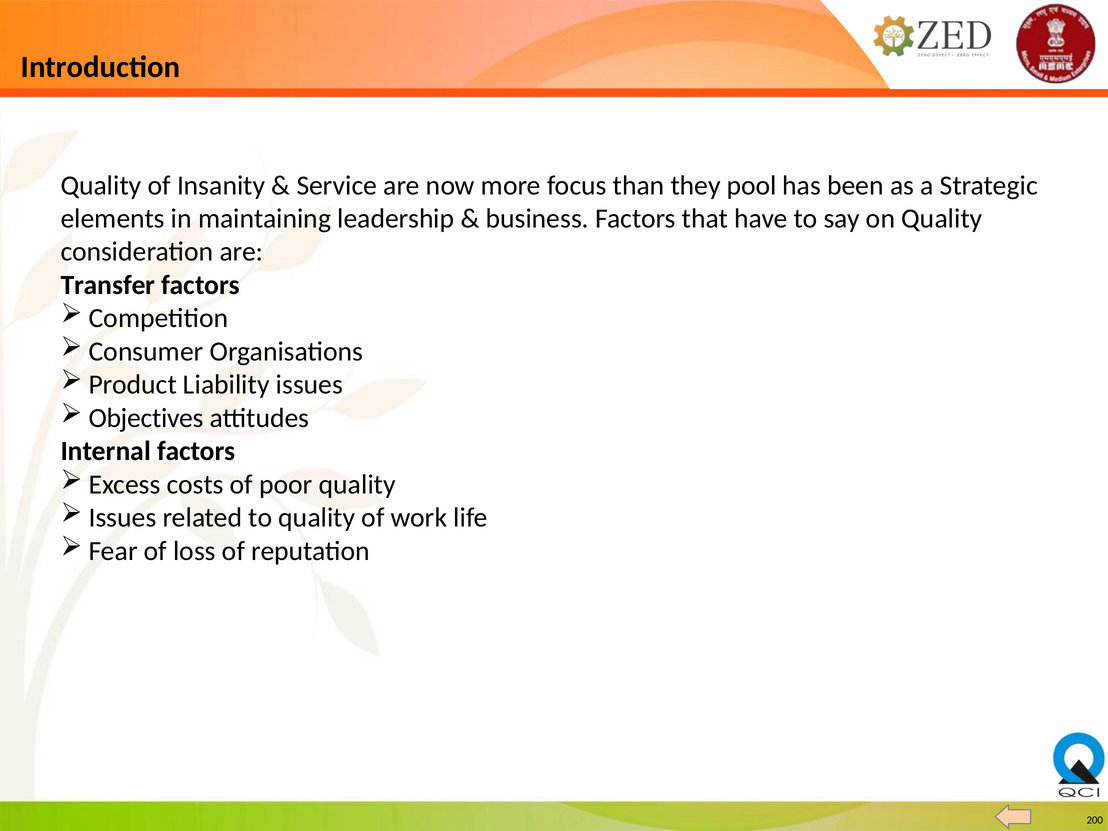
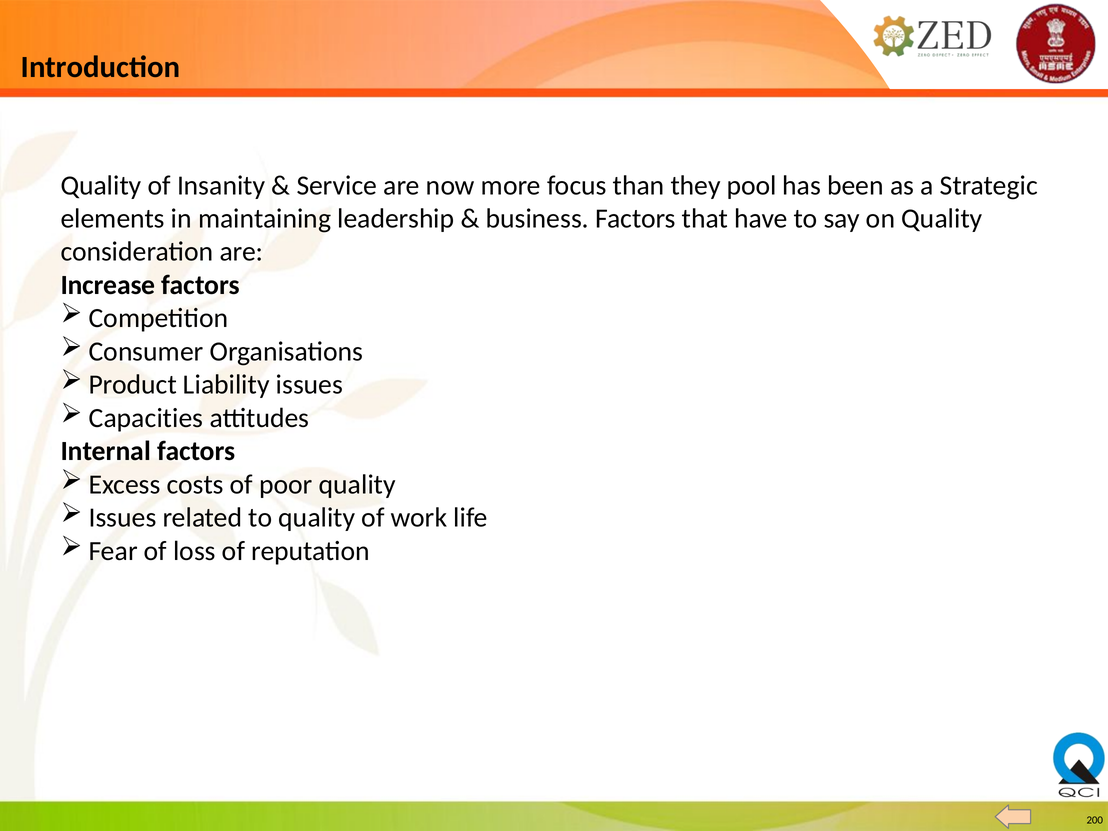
Transfer: Transfer -> Increase (108, 285)
Objectives: Objectives -> Capacities (146, 418)
